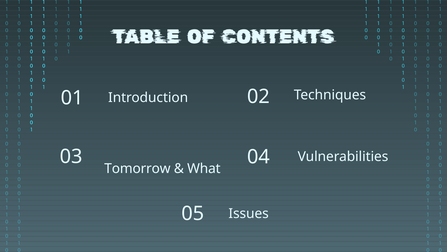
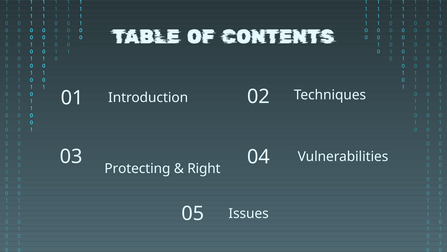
Tomorrow: Tomorrow -> Protecting (137, 168)
What: What -> Right (204, 168)
